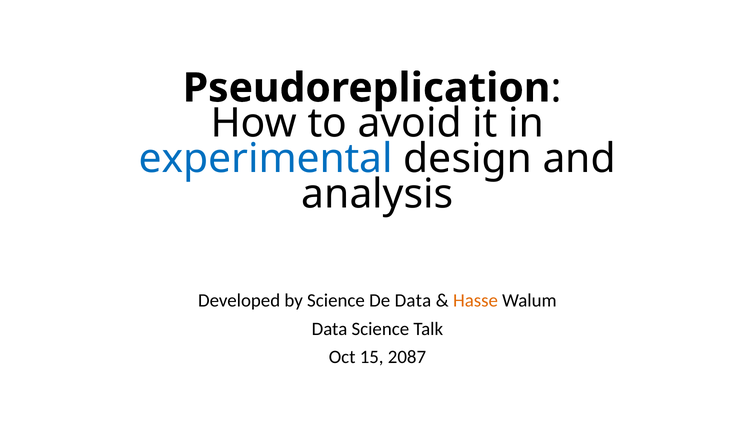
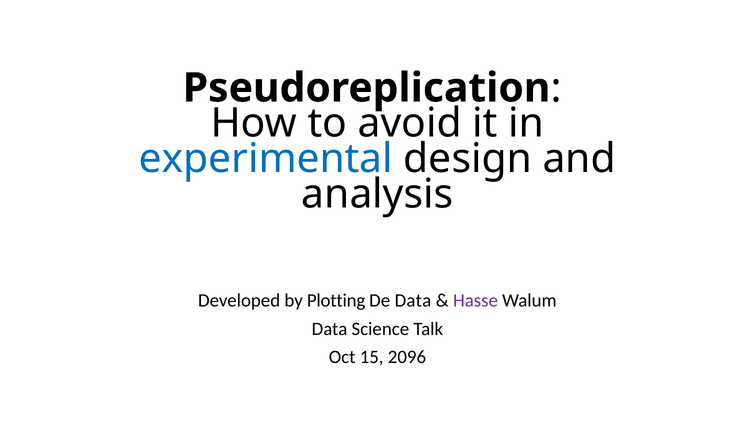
by Science: Science -> Plotting (336, 300)
Hasse colour: orange -> purple (475, 300)
2087: 2087 -> 2096 (407, 357)
